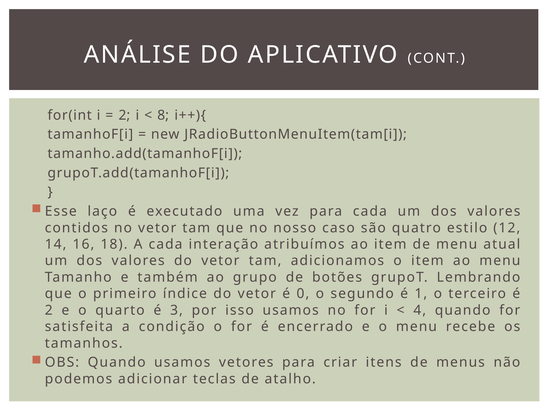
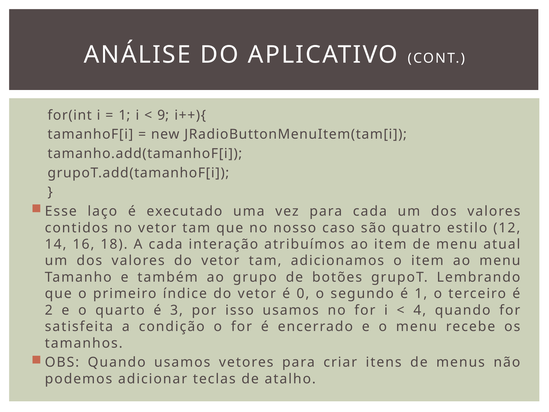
2: 2 -> 1 (124, 115)
8: 8 -> 9 (163, 115)
